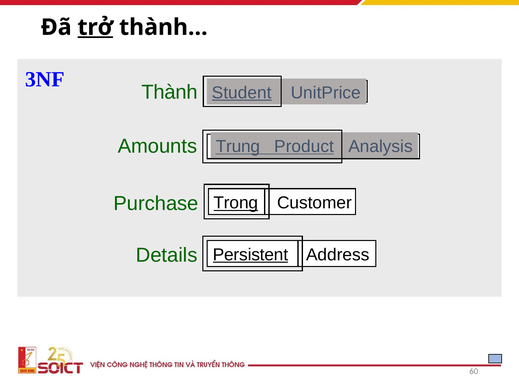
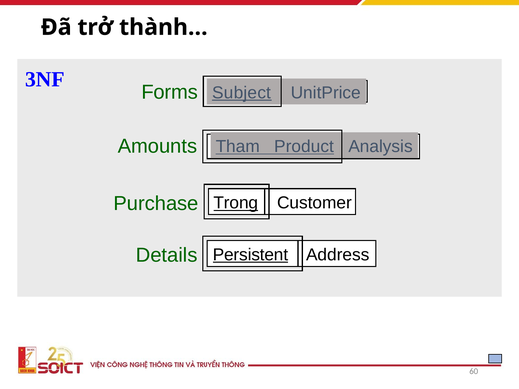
trở underline: present -> none (95, 27)
Thành: Thành -> Forms (170, 92)
Student: Student -> Subject (242, 93)
Trung: Trung -> Tham (238, 147)
